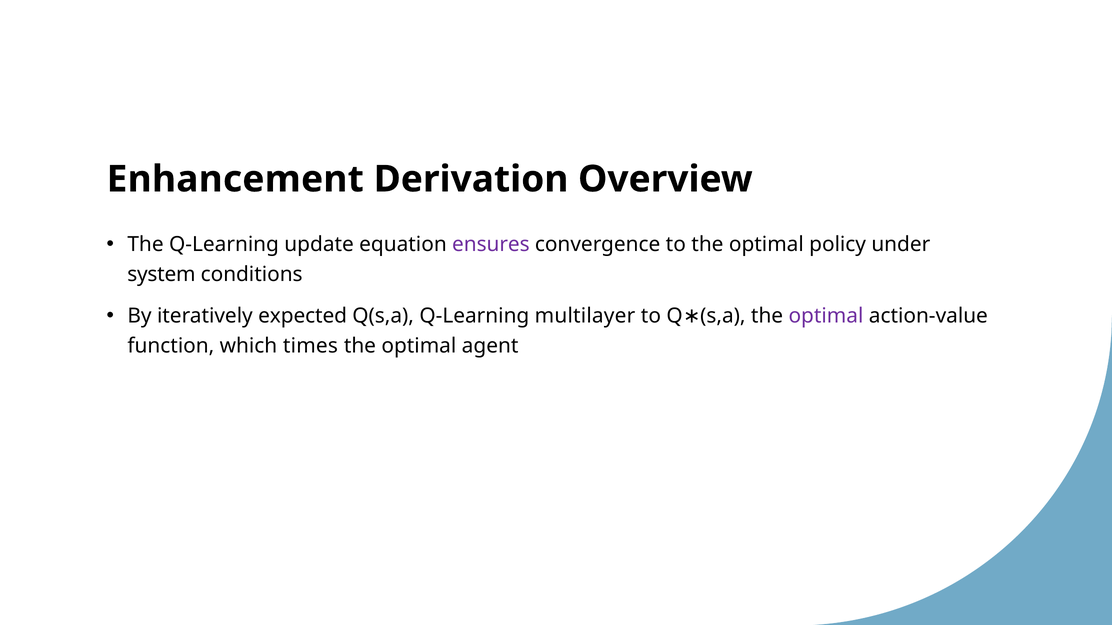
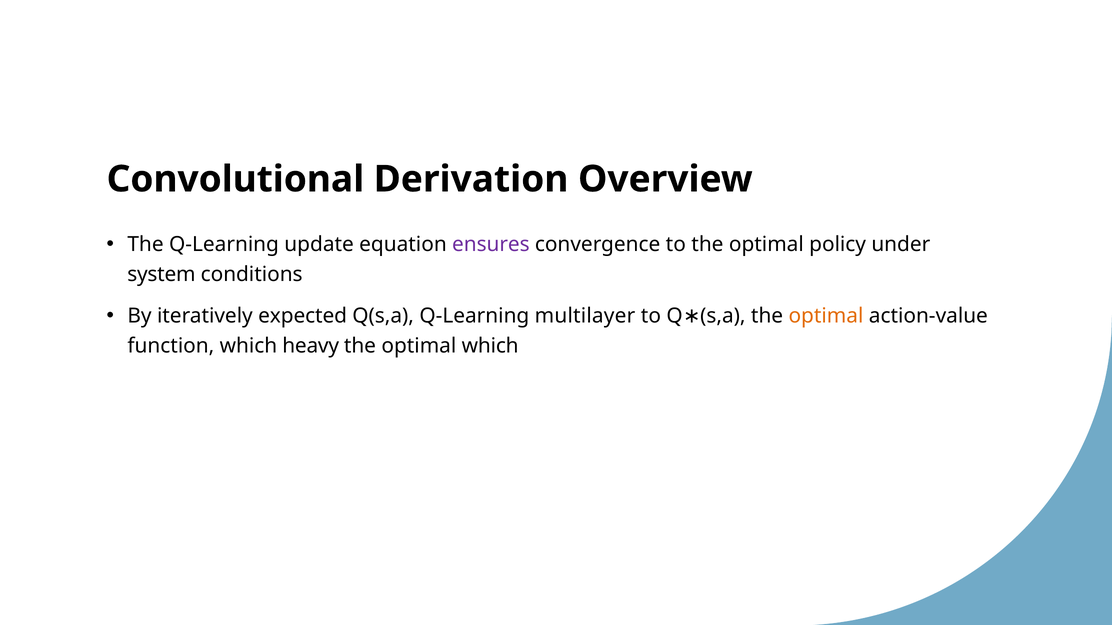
Enhancement: Enhancement -> Convolutional (235, 179)
optimal colour: purple -> orange (826, 316)
times: times -> heavy (311, 346)
optimal agent: agent -> which (490, 346)
